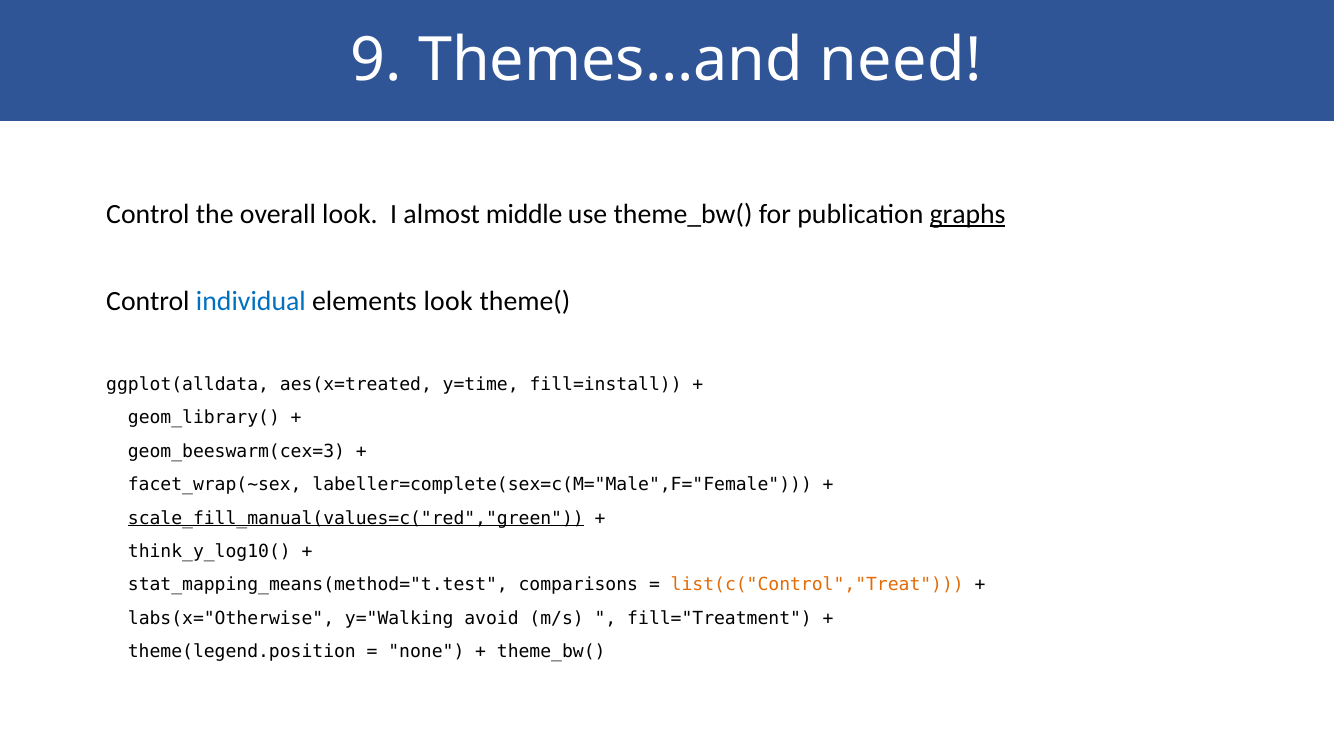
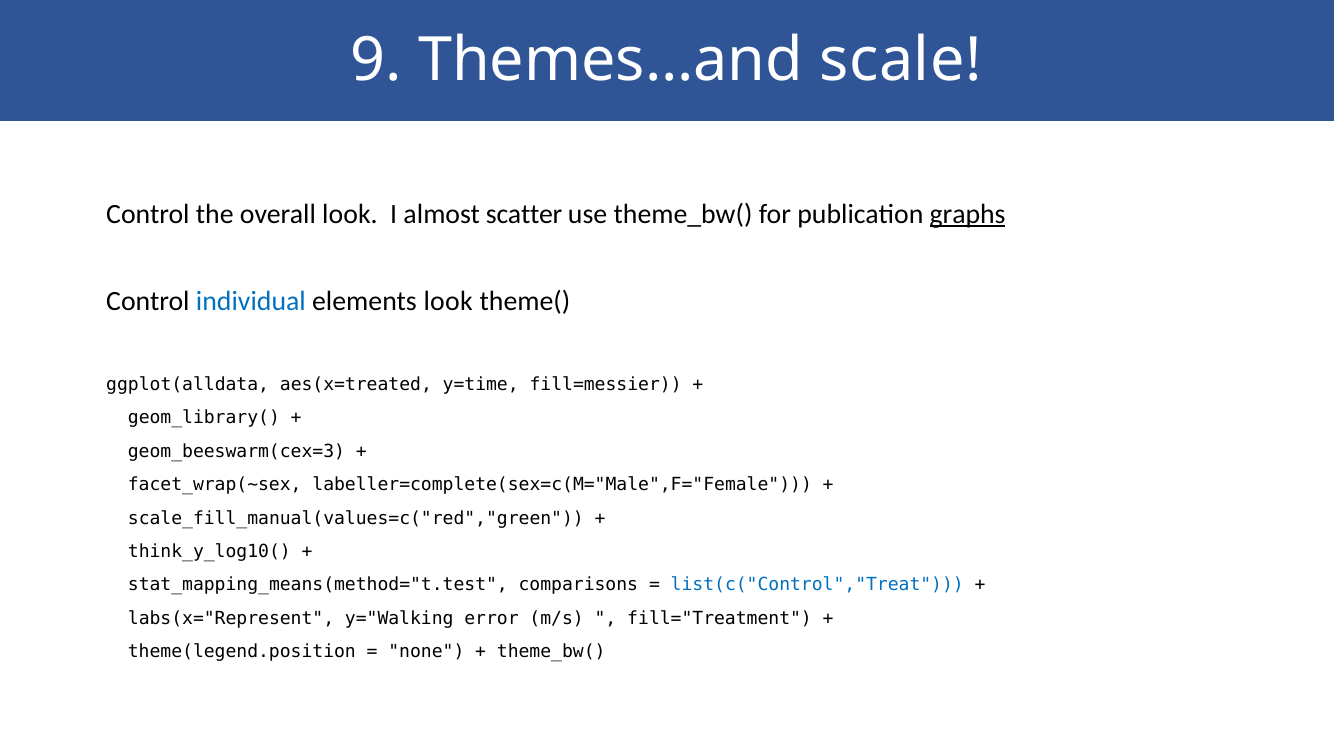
need: need -> scale (901, 60)
middle: middle -> scatter (524, 214)
fill=install: fill=install -> fill=messier (606, 385)
scale_fill_manual(values=c("red","green underline: present -> none (356, 518)
list(c("Control","Treat colour: orange -> blue (817, 585)
labs(x="Otherwise: labs(x="Otherwise -> labs(x="Represent (231, 619)
avoid: avoid -> error (492, 619)
